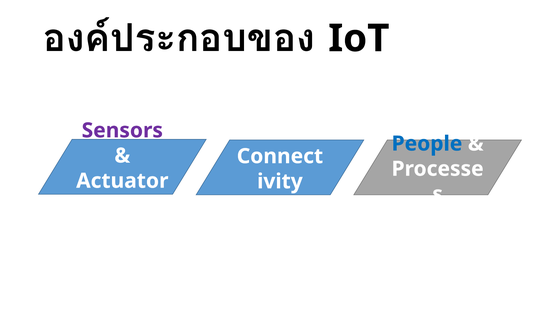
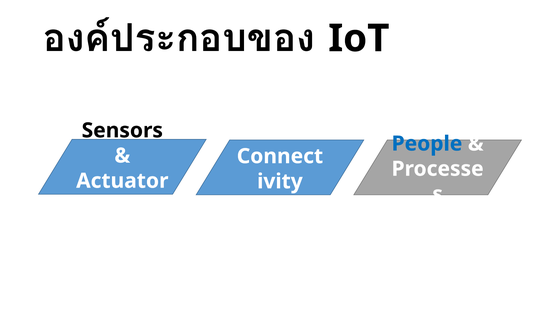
Sensors colour: purple -> black (122, 130)
